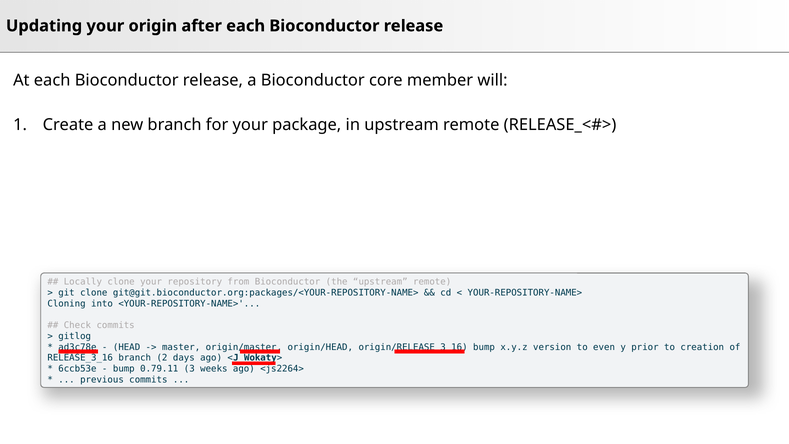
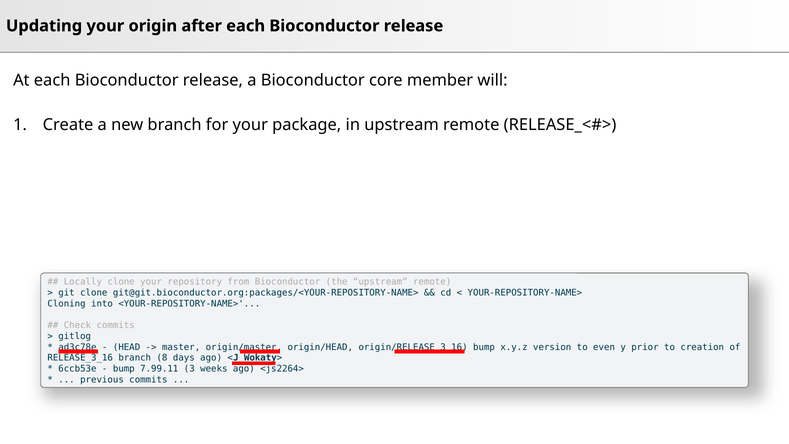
2: 2 -> 8 (162, 358)
0.79.11: 0.79.11 -> 7.99.11 (159, 369)
